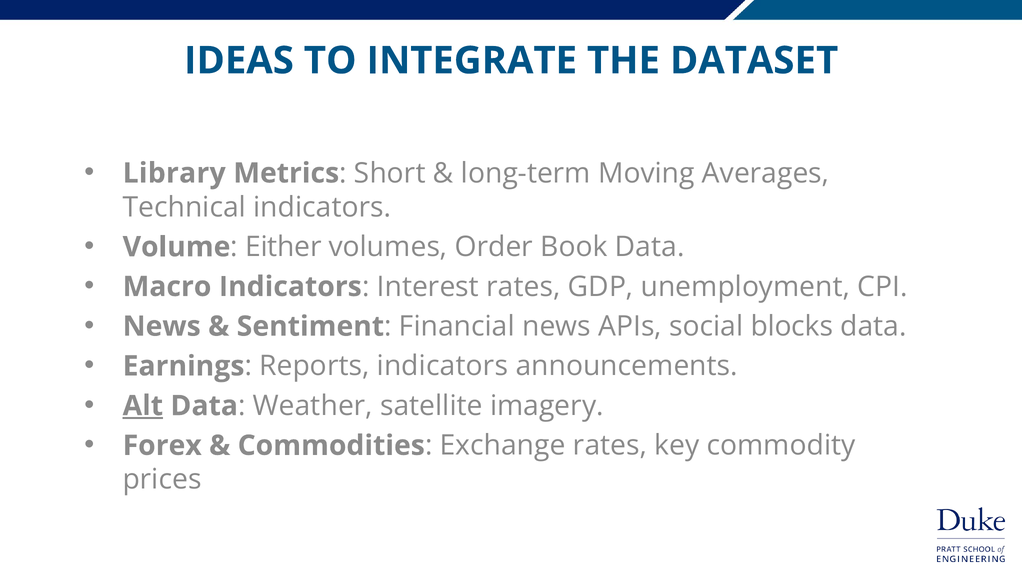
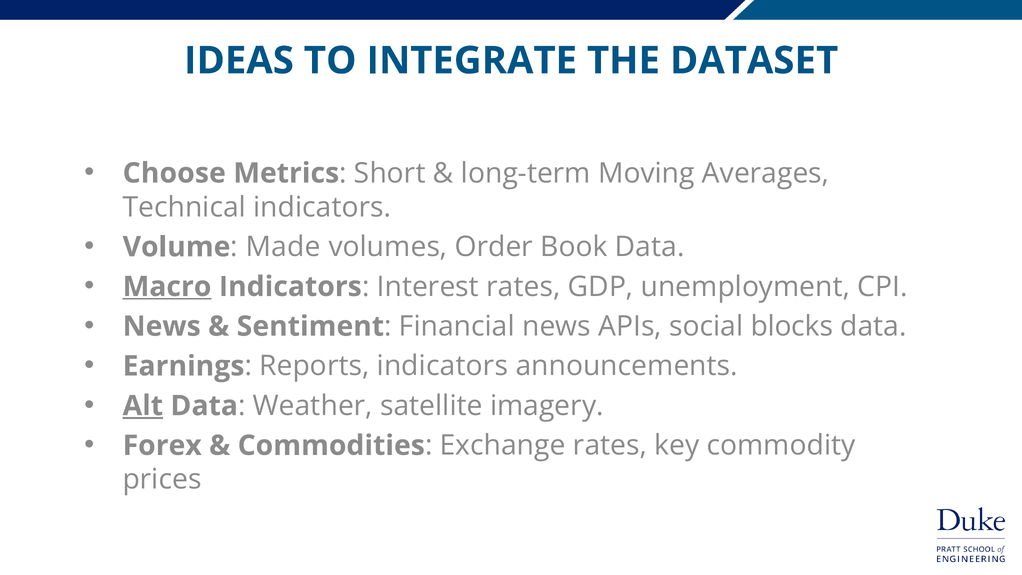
Library: Library -> Choose (174, 173)
Either: Either -> Made (283, 247)
Macro underline: none -> present (167, 287)
